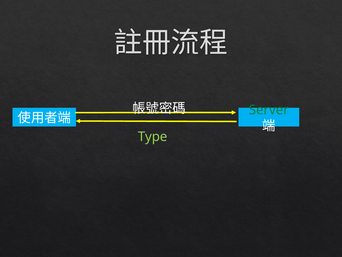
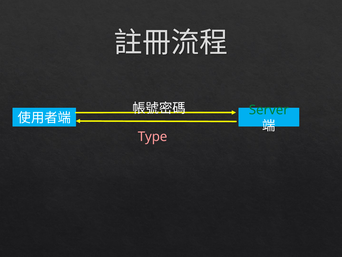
Type colour: light green -> pink (153, 137)
